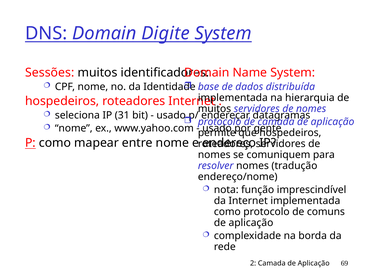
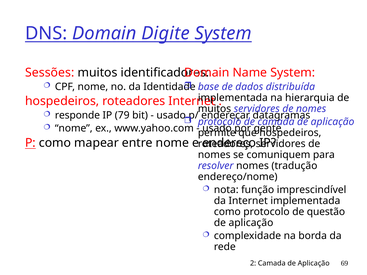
seleciona: seleciona -> responde (77, 115)
31: 31 -> 79 (122, 115)
comuns: comuns -> questão (326, 212)
